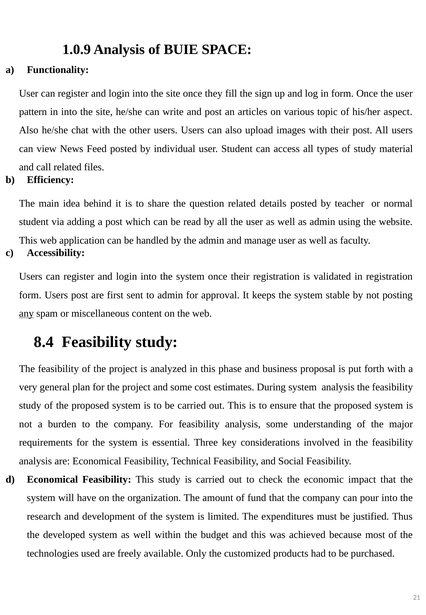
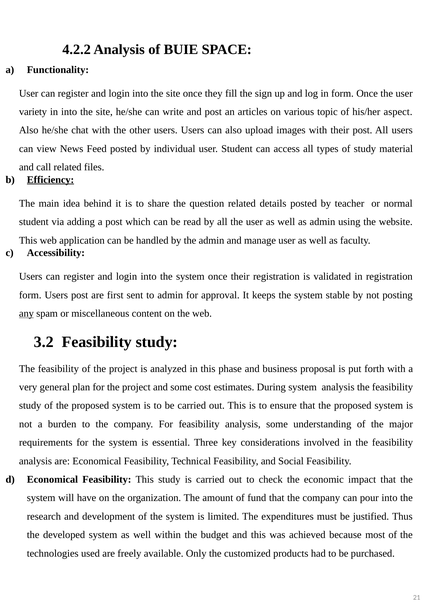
1.0.9: 1.0.9 -> 4.2.2 (77, 49)
pattern: pattern -> variety (33, 112)
Efficiency underline: none -> present (50, 180)
8.4: 8.4 -> 3.2 (44, 342)
